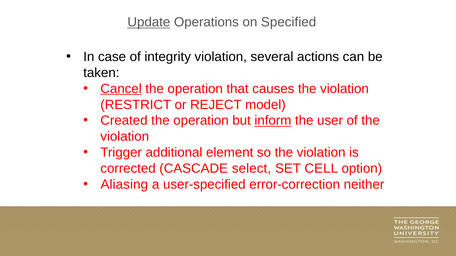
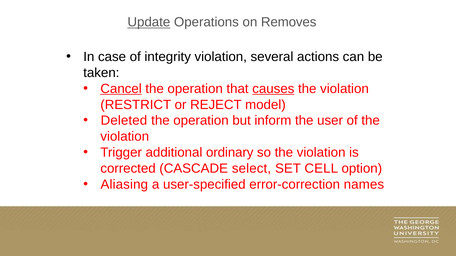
Specified: Specified -> Removes (289, 22)
causes underline: none -> present (273, 89)
Created: Created -> Deleted (124, 121)
inform underline: present -> none (273, 121)
element: element -> ordinary (230, 153)
neither: neither -> names (364, 185)
